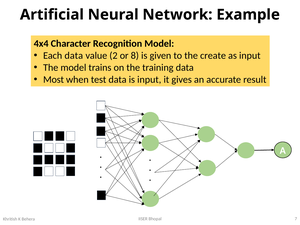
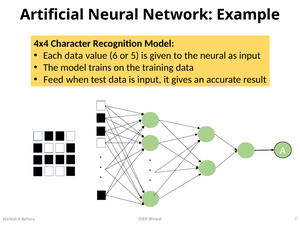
2: 2 -> 6 (113, 56)
8: 8 -> 5 (135, 56)
the create: create -> neural (213, 56)
Most: Most -> Feed (53, 80)
